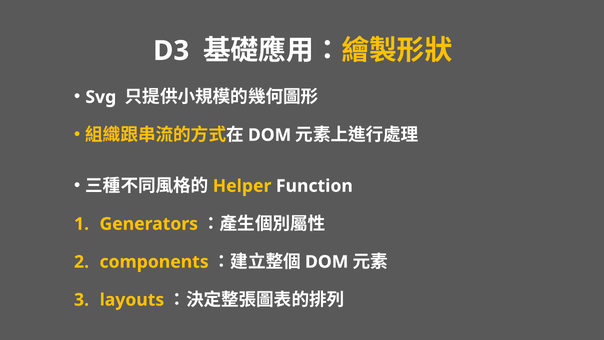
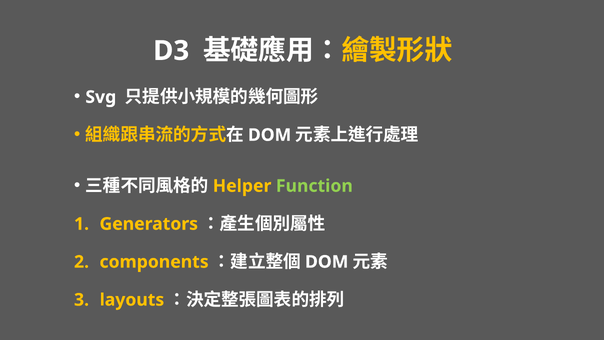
Function colour: white -> light green (314, 186)
